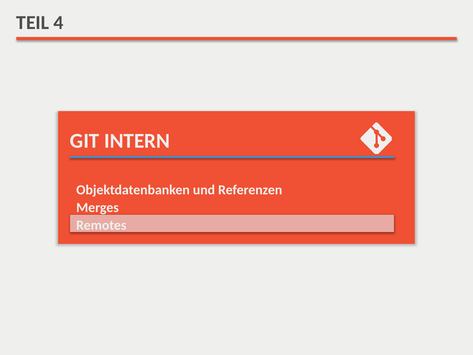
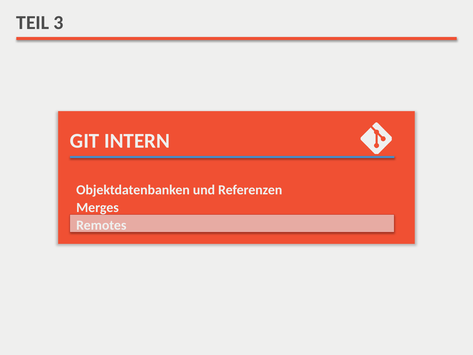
4: 4 -> 3 (59, 23)
